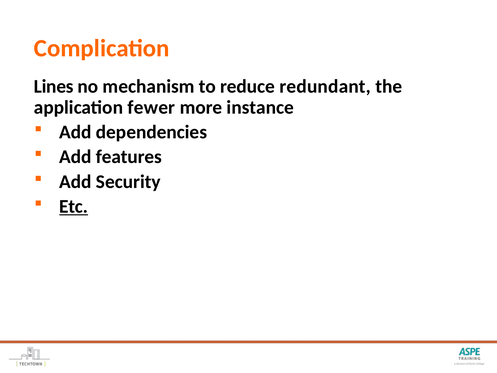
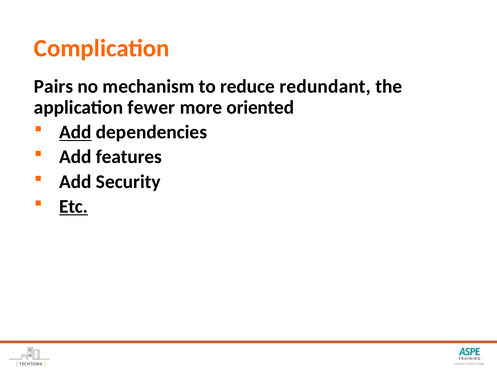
Lines: Lines -> Pairs (54, 86)
instance: instance -> oriented (260, 107)
Add underline: none -> present (75, 132)
